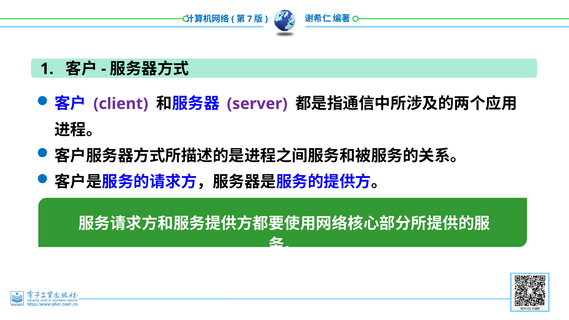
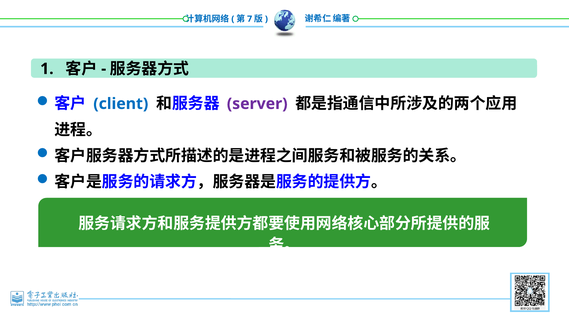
client colour: purple -> blue (121, 104)
